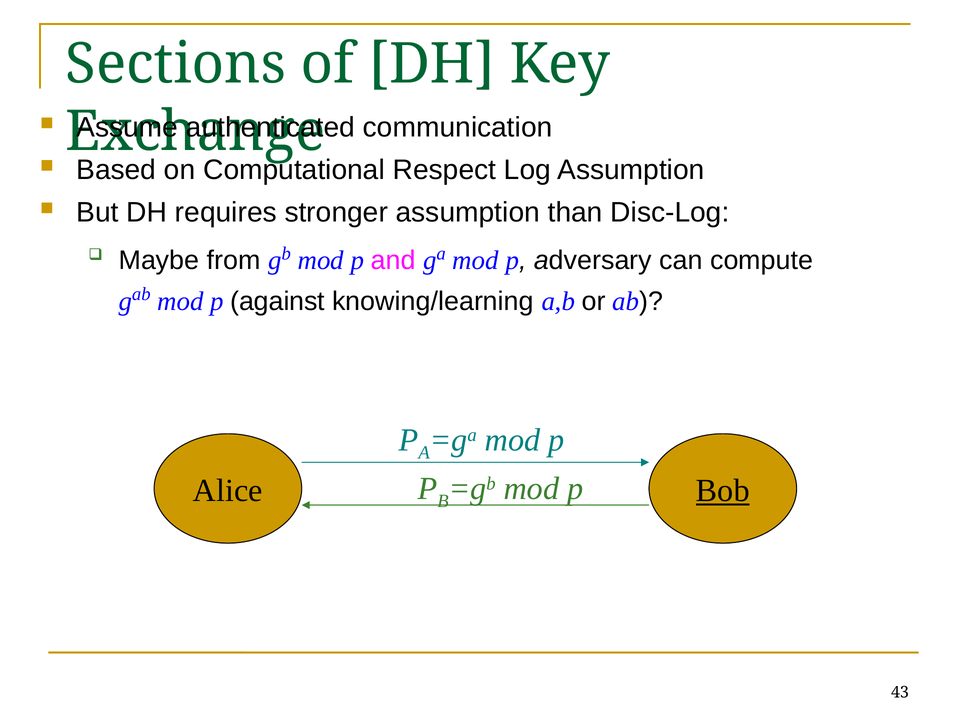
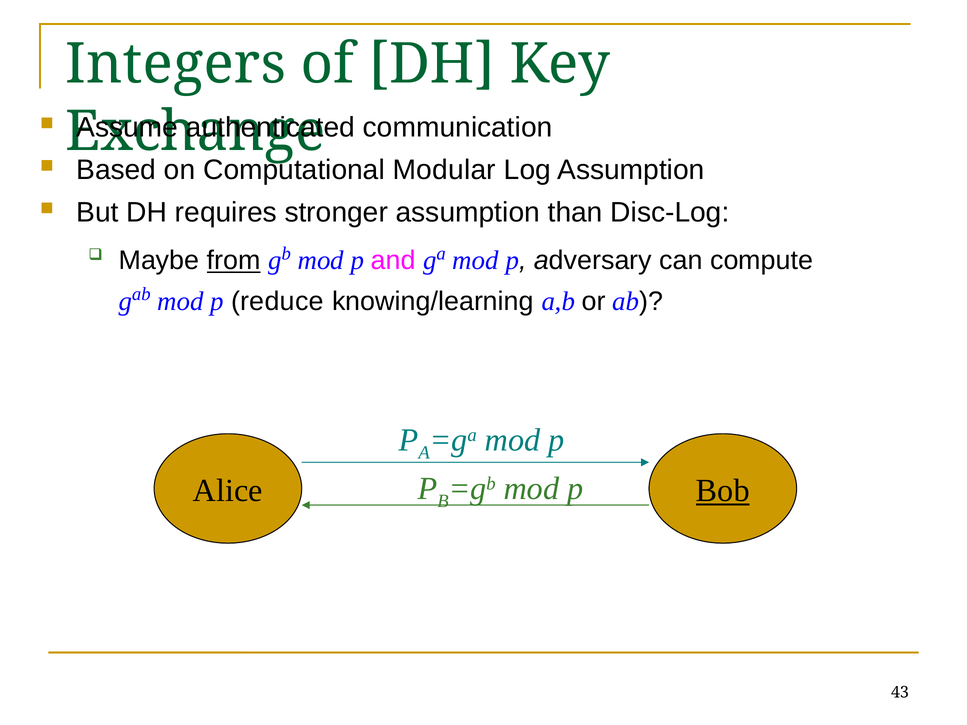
Sections: Sections -> Integers (176, 64)
Respect: Respect -> Modular (444, 170)
from underline: none -> present (234, 261)
against: against -> reduce (277, 301)
